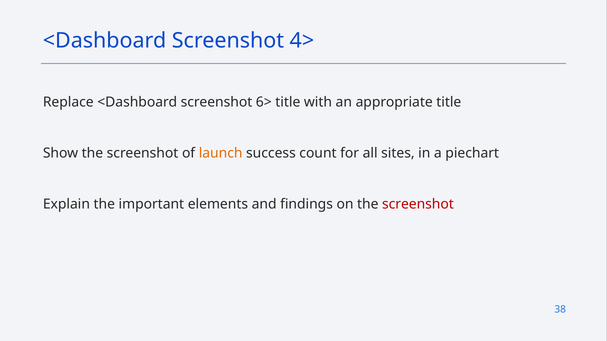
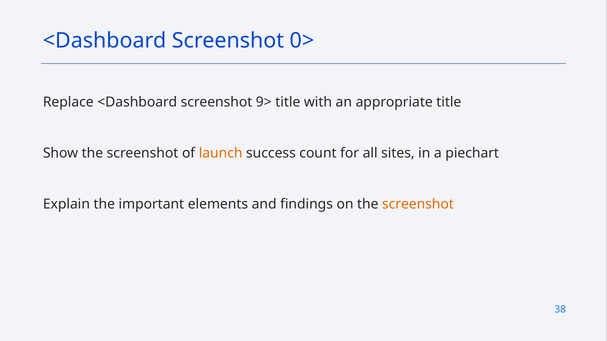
4>: 4> -> 0> (302, 41)
6>: 6> -> 9> (264, 102)
screenshot colour: red -> orange (418, 205)
